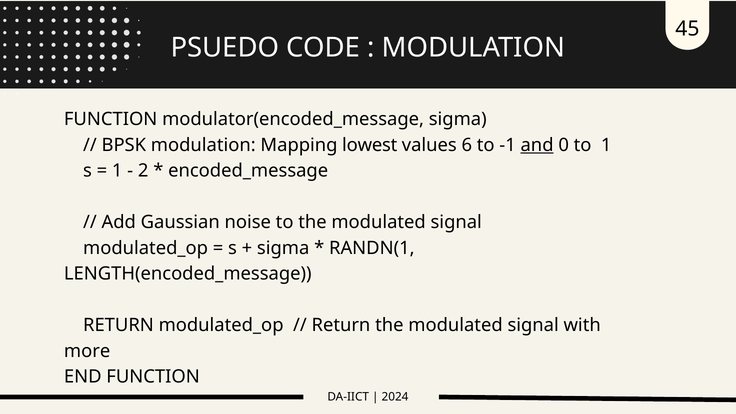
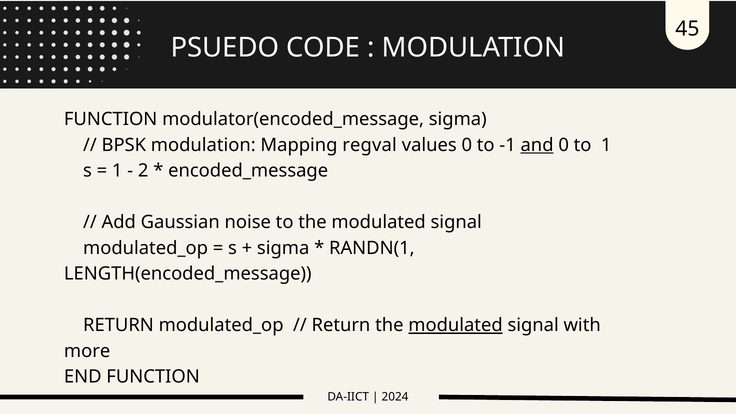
lowest: lowest -> regval (370, 145)
values 6: 6 -> 0 (467, 145)
modulated underline: none -> present (456, 325)
